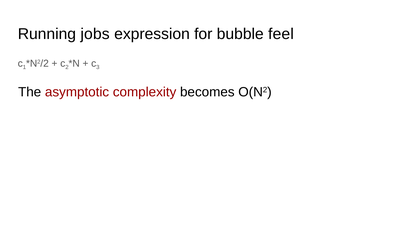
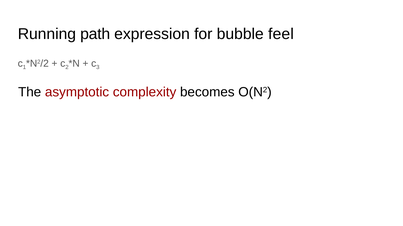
jobs: jobs -> path (95, 34)
